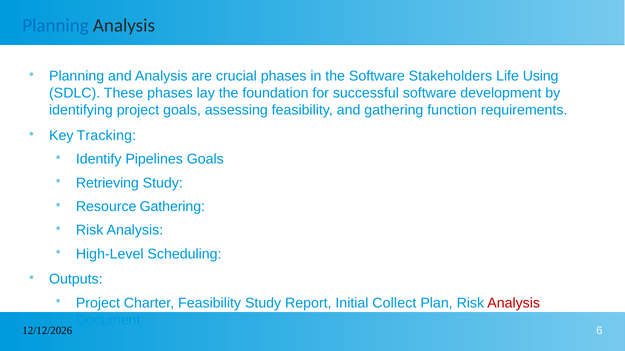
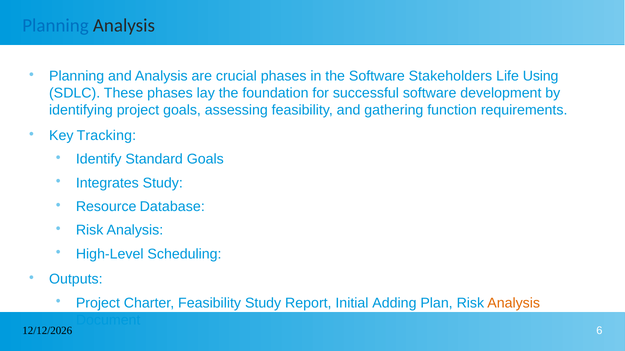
Pipelines: Pipelines -> Standard (154, 160)
Retrieving: Retrieving -> Integrates (107, 183)
Resource Gathering: Gathering -> Database (172, 207)
Collect: Collect -> Adding (394, 303)
Analysis colour: red -> orange (514, 303)
